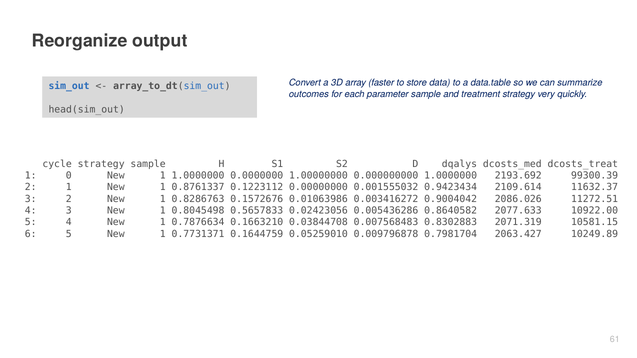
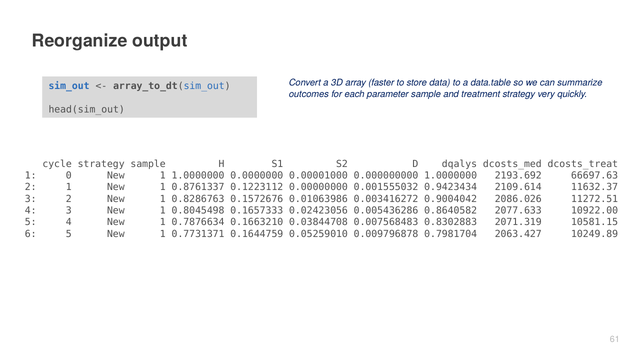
1.00000000: 1.00000000 -> 0.00001000 (318, 176)
99300.39: 99300.39 -> 66697.63 (595, 176)
0.5657833: 0.5657833 -> 0.1657333 (257, 211)
